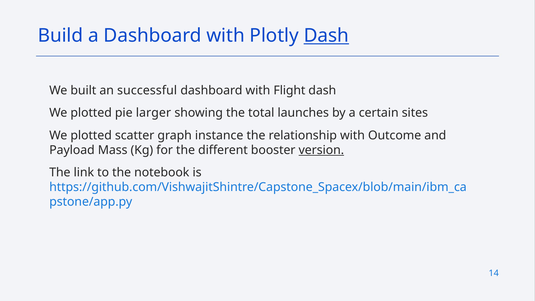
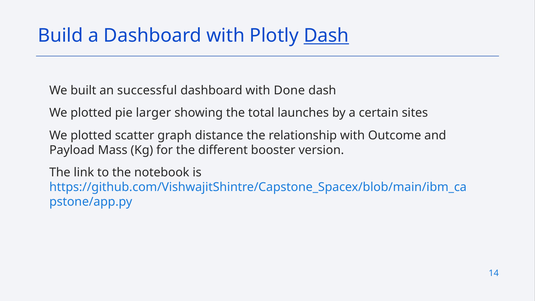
Flight: Flight -> Done (289, 90)
instance: instance -> distance (219, 135)
version underline: present -> none (321, 150)
